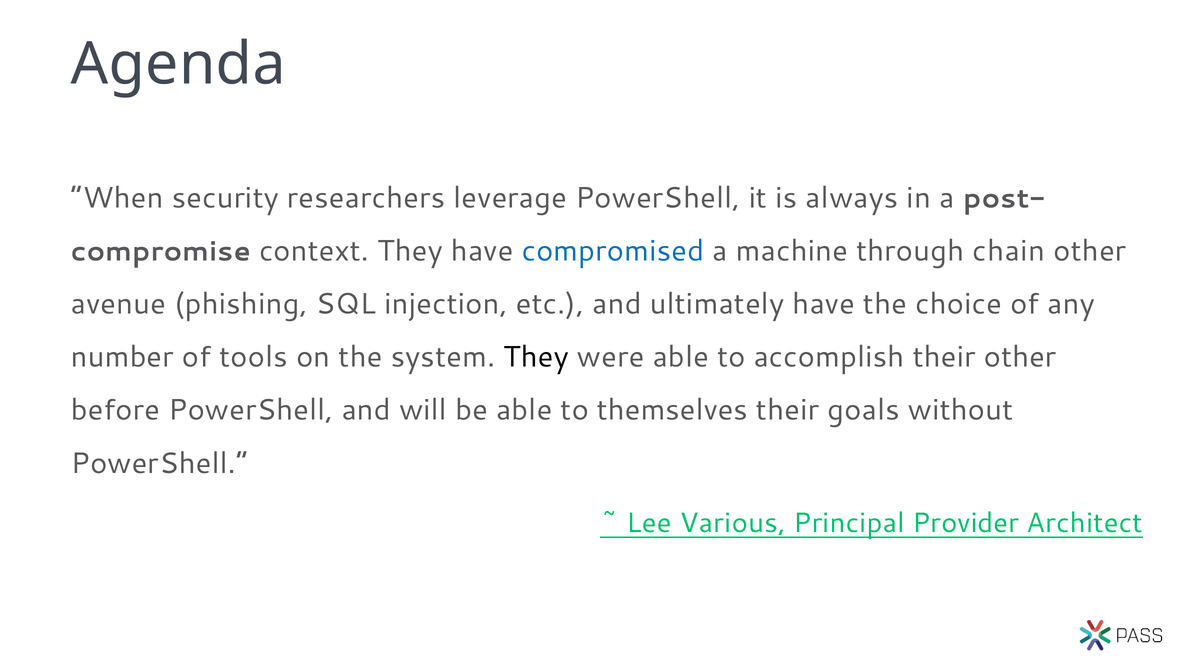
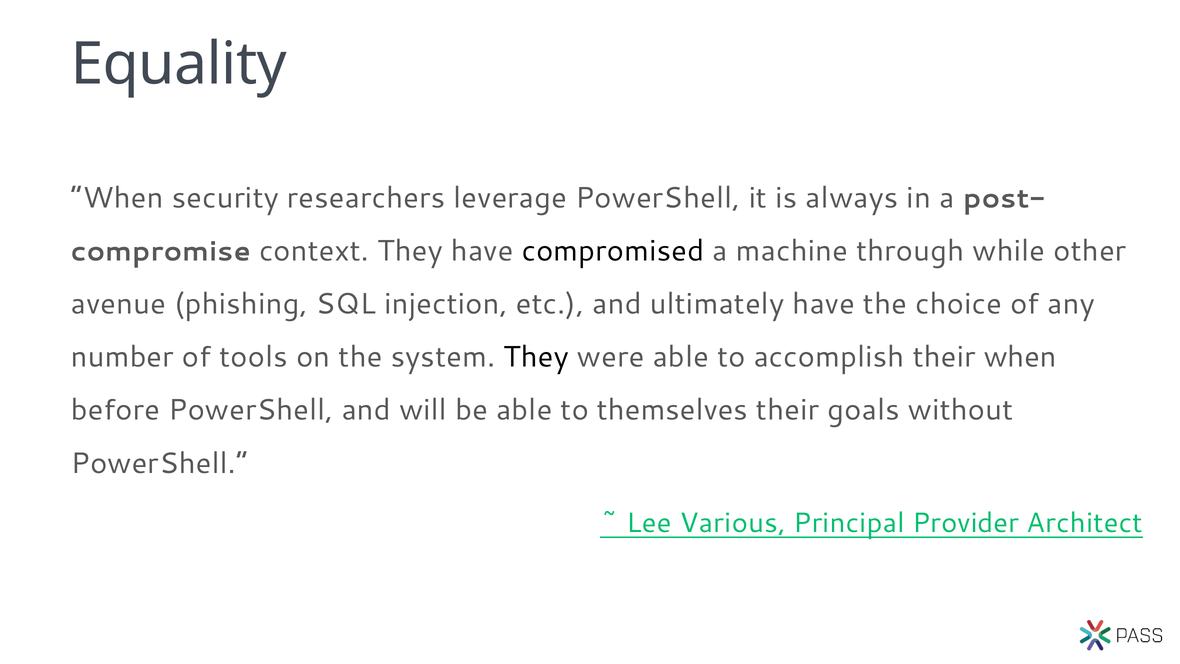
Agenda: Agenda -> Equality (179, 64)
compromised colour: blue -> black (613, 251)
chain: chain -> while (1009, 251)
their other: other -> when (1020, 357)
